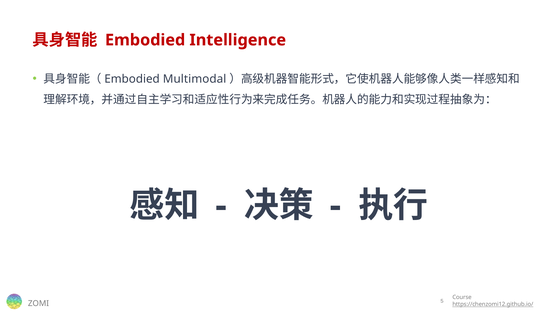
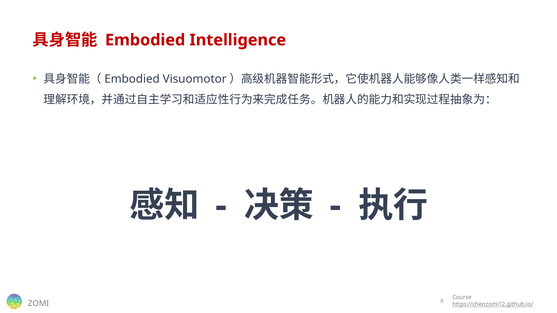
Multimodal: Multimodal -> Visuomotor (195, 79)
